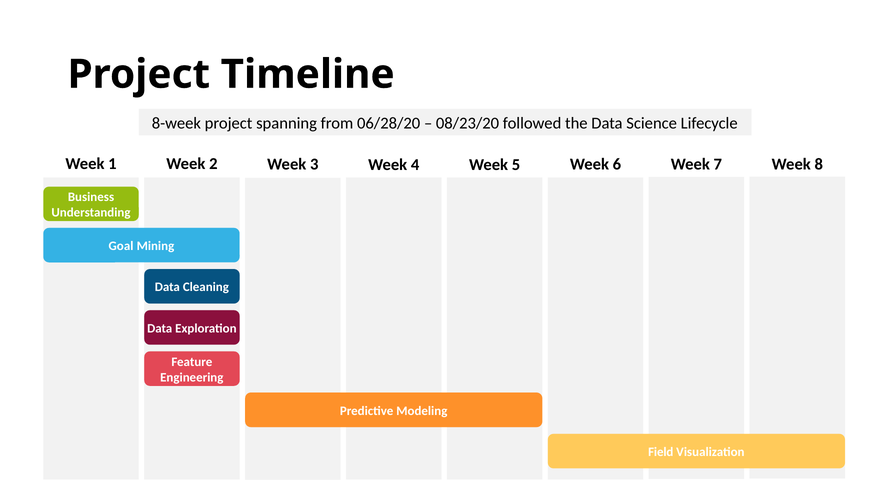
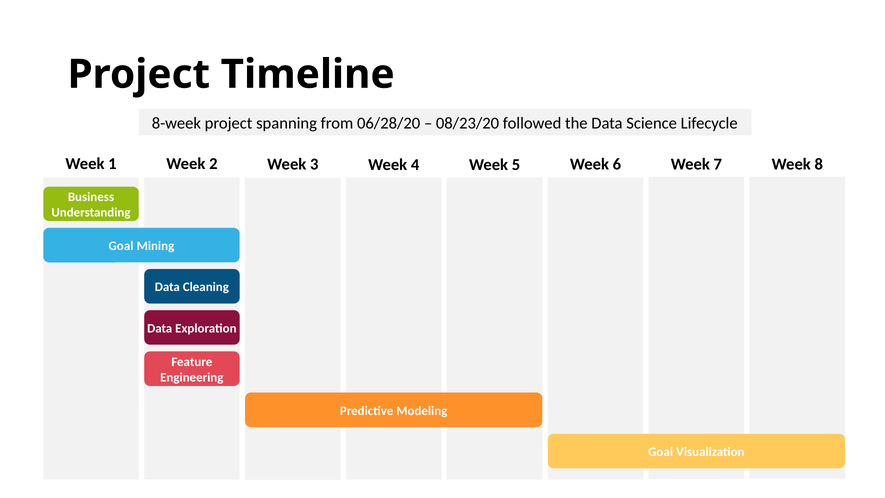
Field: Field -> Goal (661, 452)
